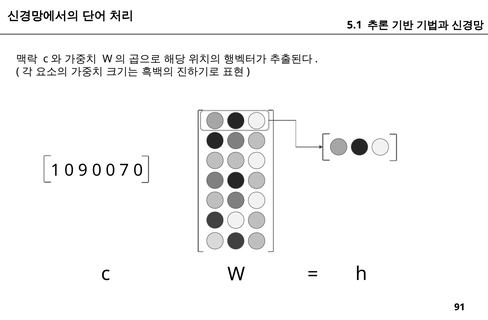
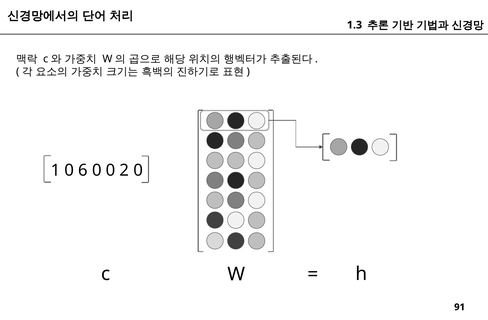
5.1: 5.1 -> 1.3 (354, 25)
9: 9 -> 6 (83, 171)
7: 7 -> 2 (124, 171)
